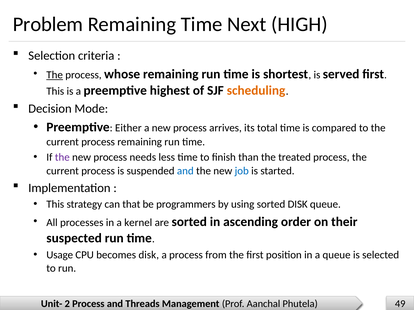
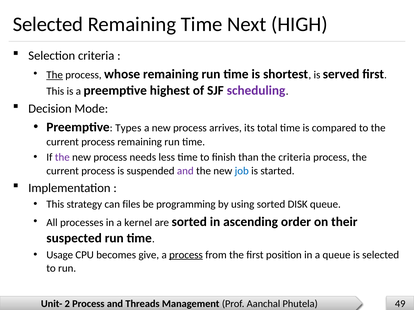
Problem: Problem -> Selected (48, 25)
scheduling colour: orange -> purple (256, 91)
Either: Either -> Types (128, 128)
the treated: treated -> criteria (294, 158)
and colour: blue -> purple (185, 171)
that: that -> files (131, 205)
programmers: programmers -> programming (186, 205)
becomes disk: disk -> give (149, 255)
process underline: none -> present (186, 255)
